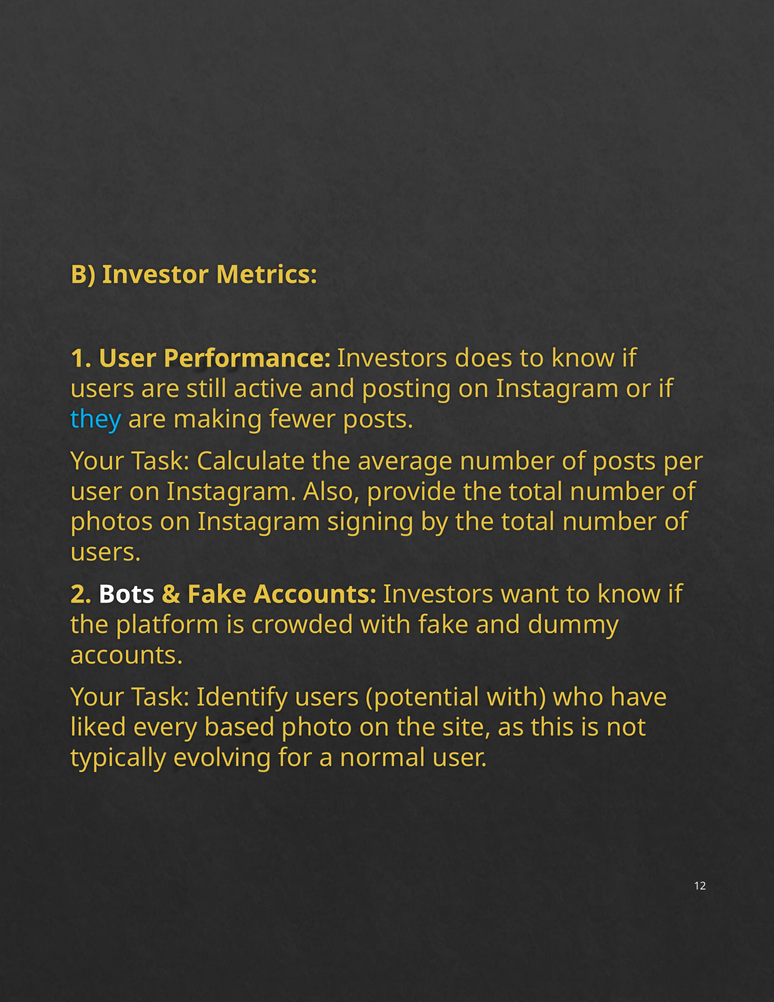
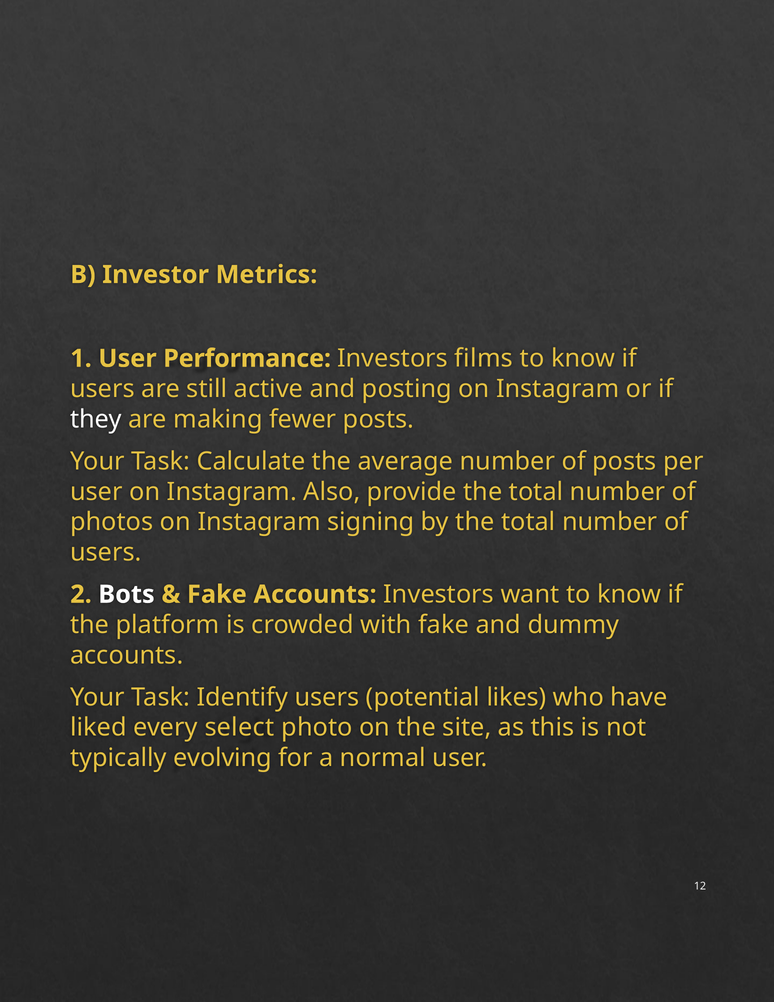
does: does -> films (484, 358)
they colour: light blue -> white (96, 419)
potential with: with -> likes (517, 697)
based: based -> select (239, 727)
